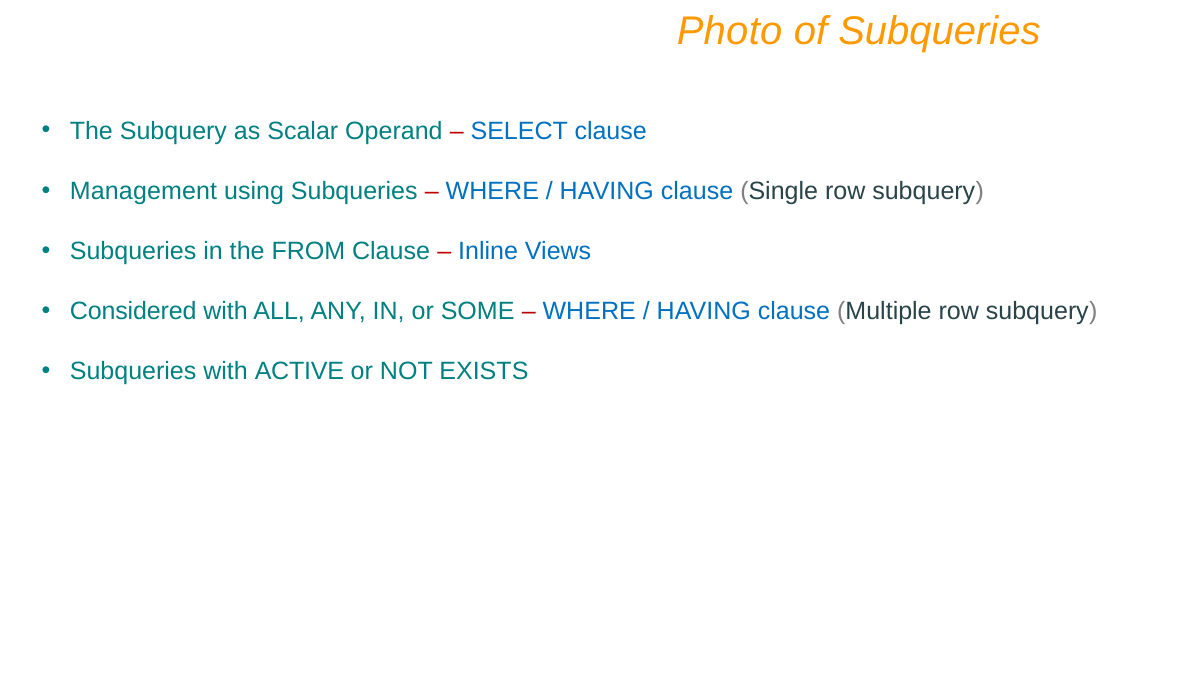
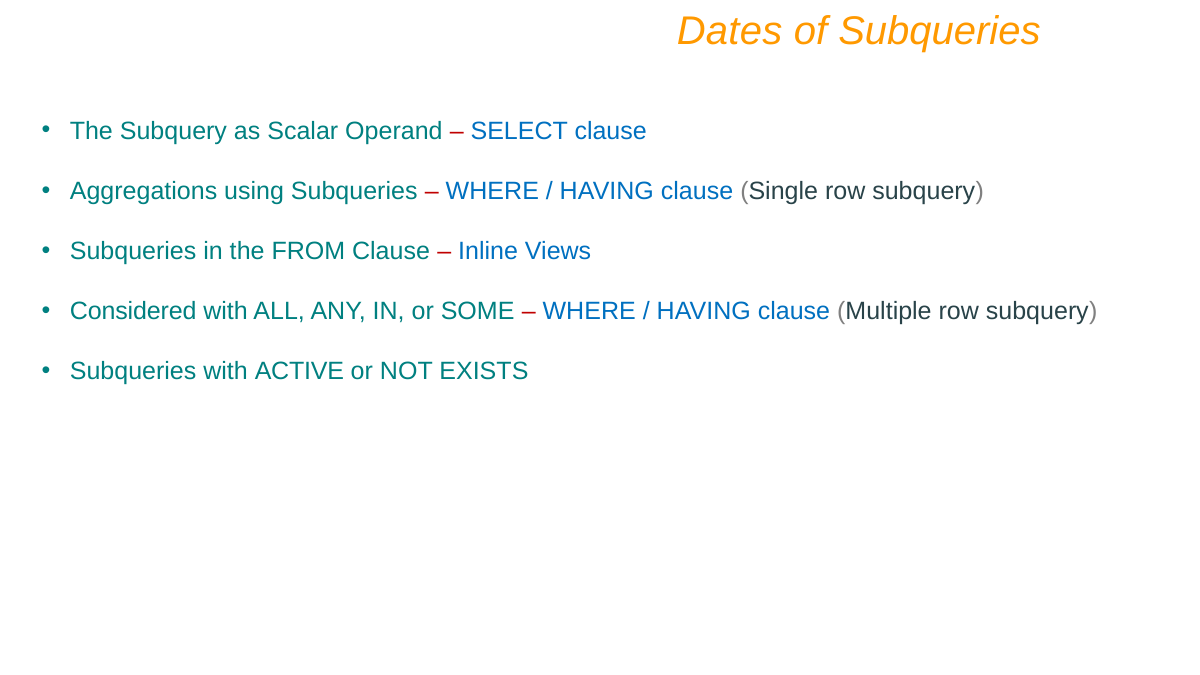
Photo: Photo -> Dates (730, 31)
Management: Management -> Aggregations (144, 191)
